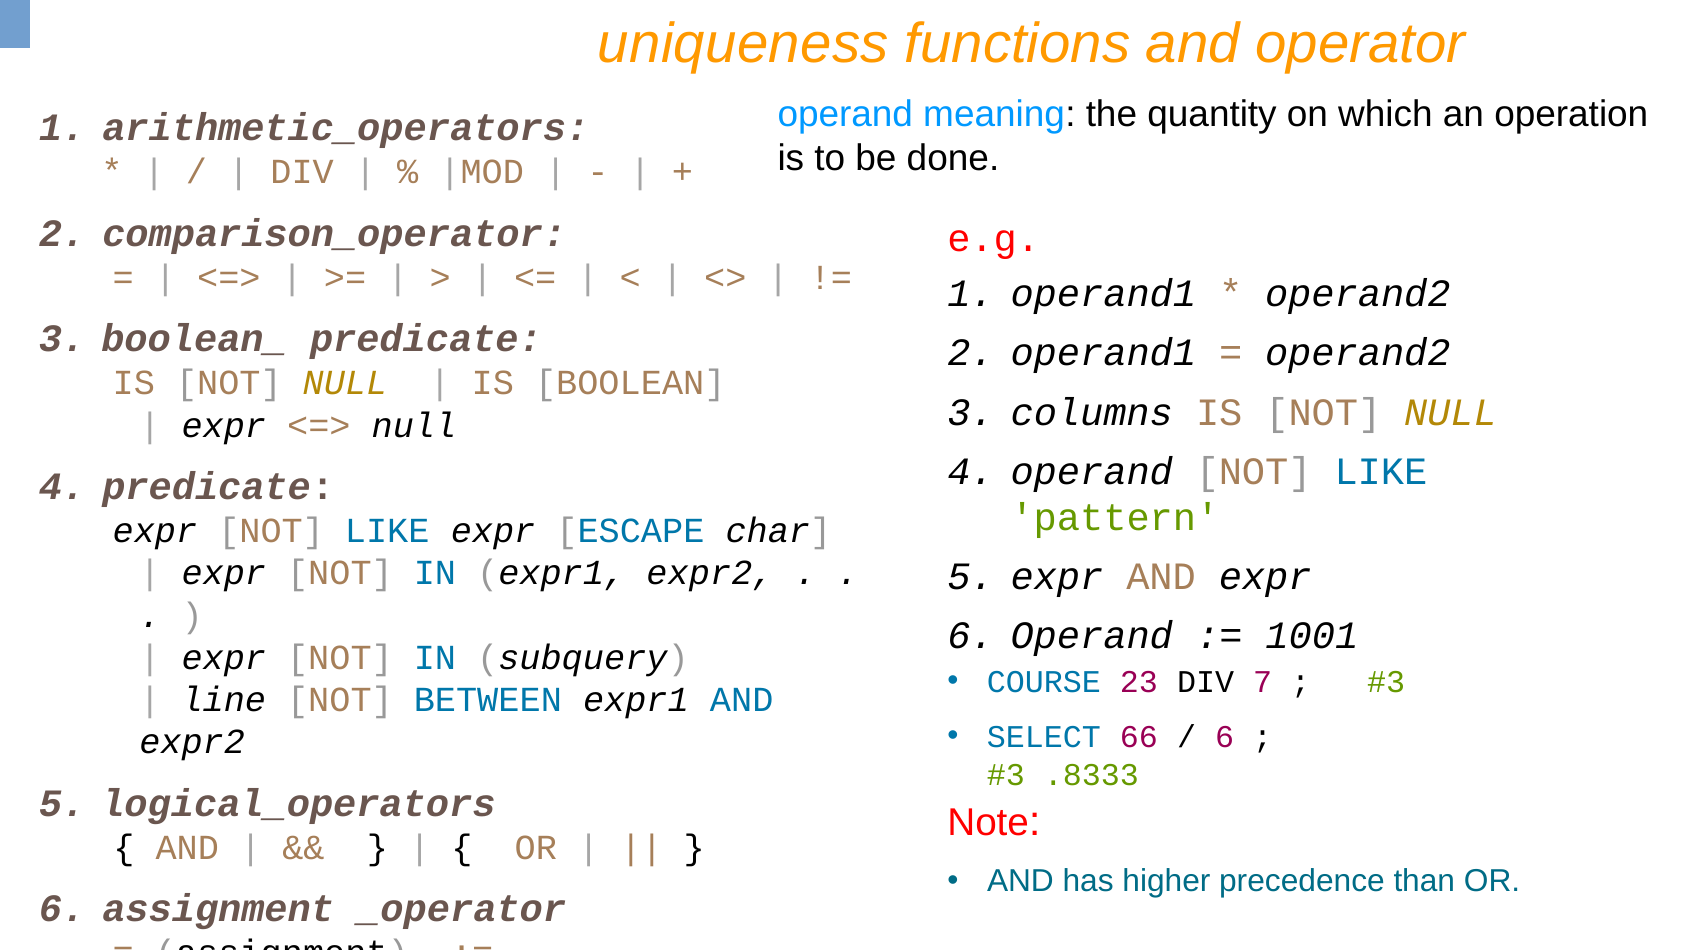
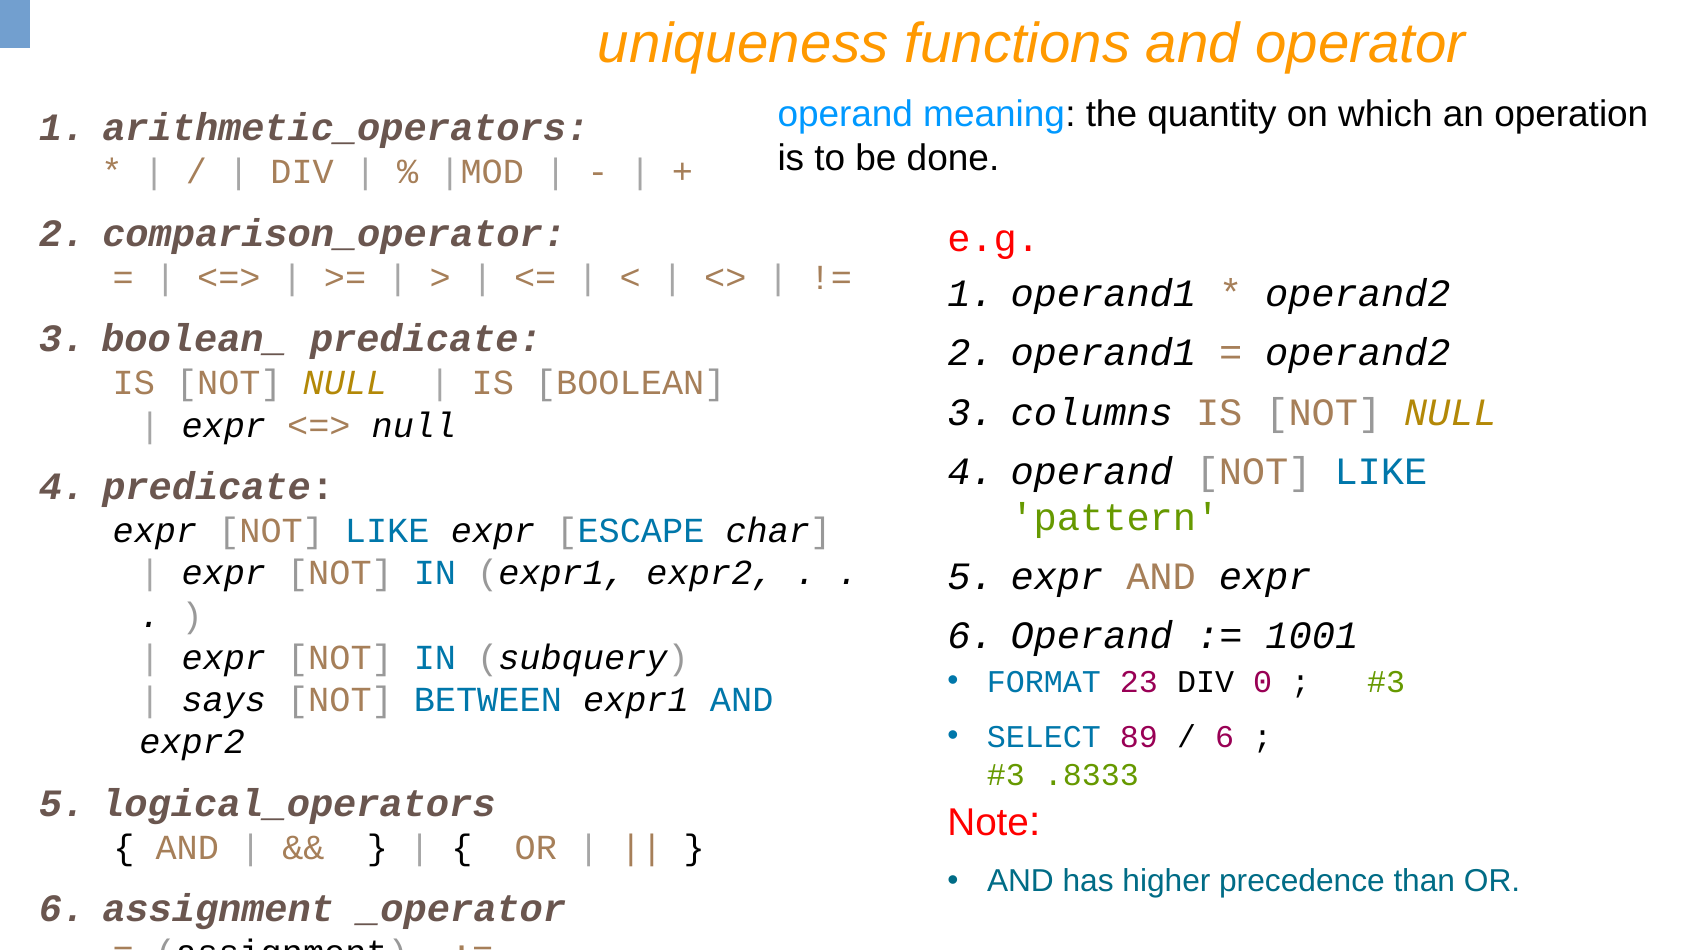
COURSE: COURSE -> FORMAT (1044, 682)
7: 7 -> 0 (1263, 682)
line: line -> says (224, 700)
66: 66 -> 89 (1139, 737)
